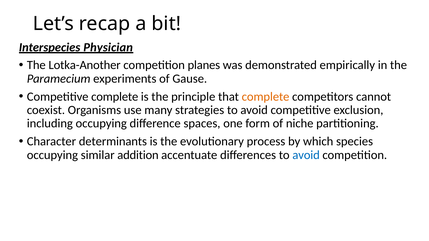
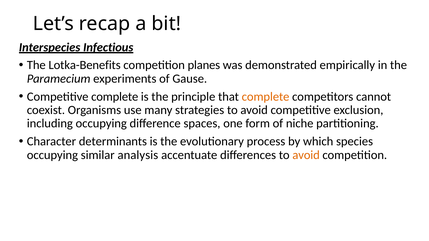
Physician: Physician -> Infectious (108, 47)
Lotka-Another: Lotka-Another -> Lotka-Benefits (85, 65)
addition: addition -> analysis (138, 155)
avoid colour: blue -> orange (306, 155)
